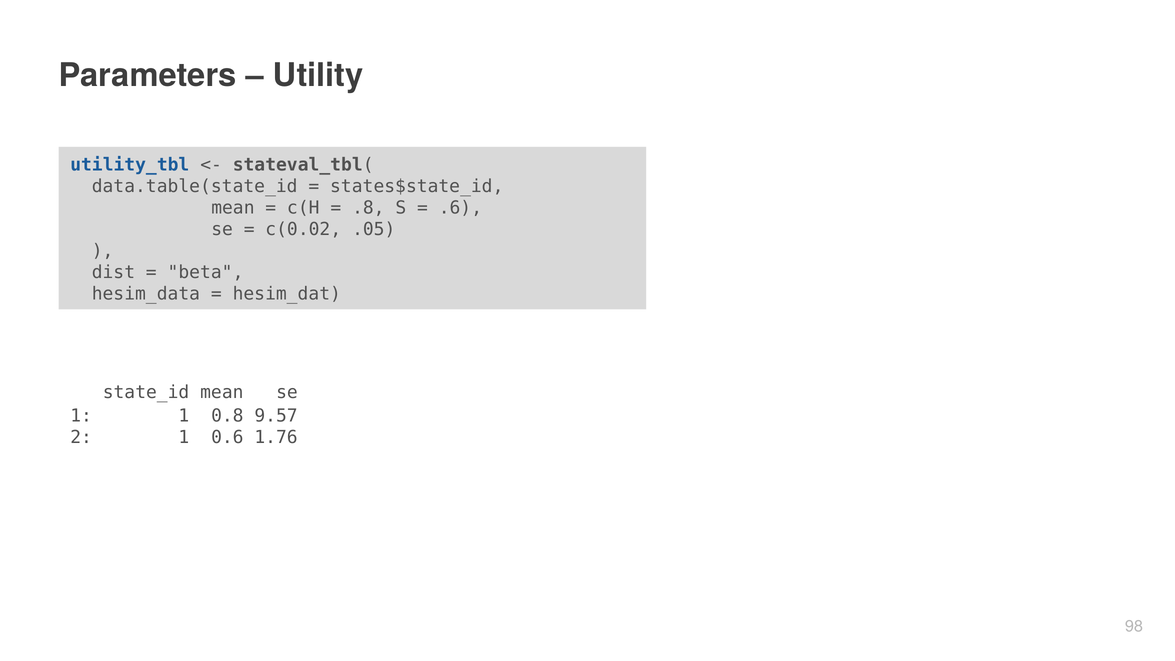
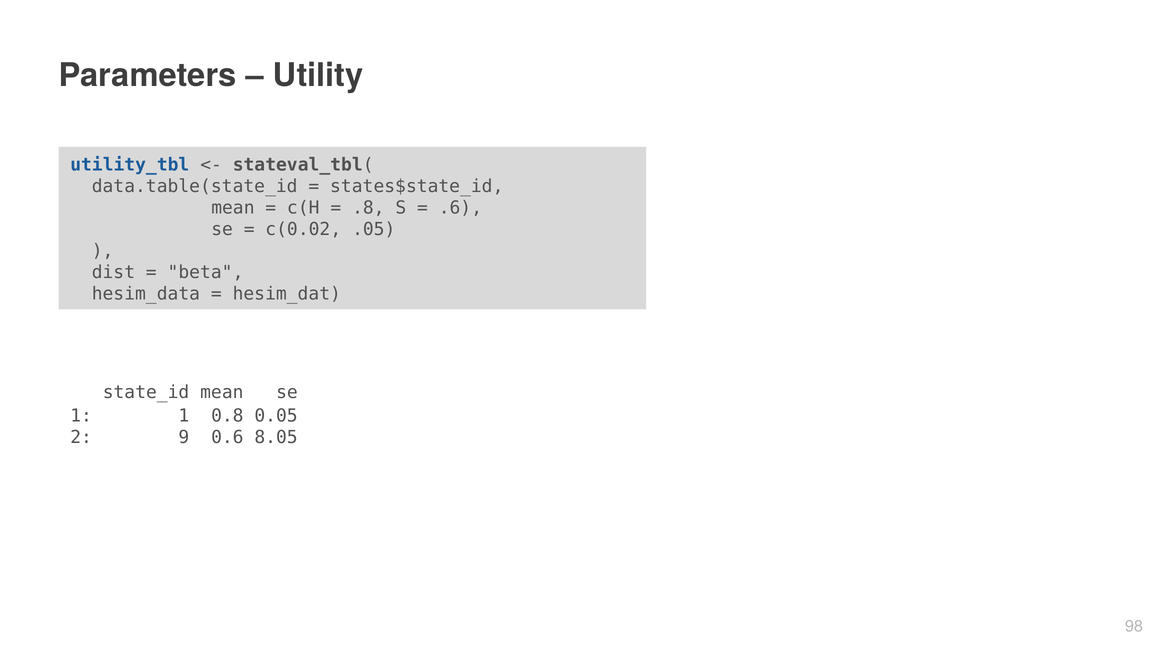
9.57: 9.57 -> 0.05 (276, 416)
2 1: 1 -> 9 (184, 438)
1.76: 1.76 -> 8.05 (276, 438)
